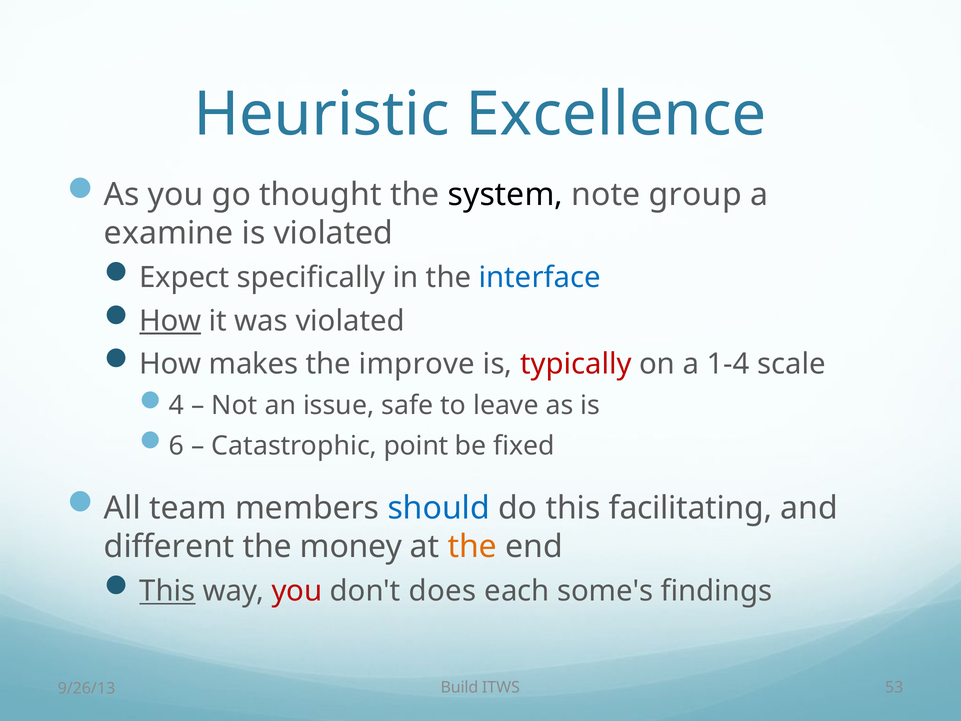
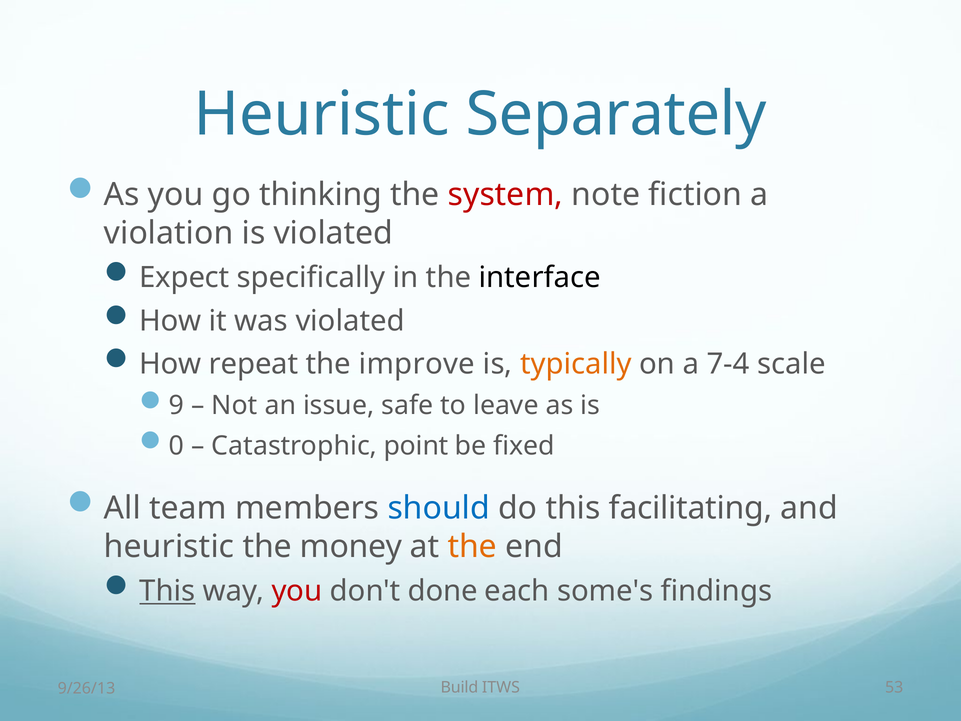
Excellence: Excellence -> Separately (616, 114)
thought: thought -> thinking (321, 194)
system colour: black -> red (505, 194)
group: group -> fiction (695, 194)
examine: examine -> violation (169, 233)
interface colour: blue -> black (540, 278)
How underline: present -> none (170, 321)
makes: makes -> repeat (254, 364)
typically colour: red -> orange (576, 364)
1-4: 1-4 -> 7-4 (728, 364)
4: 4 -> 9 (177, 405)
6: 6 -> 0 (177, 446)
different: different -> heuristic (169, 546)
does: does -> done (443, 591)
